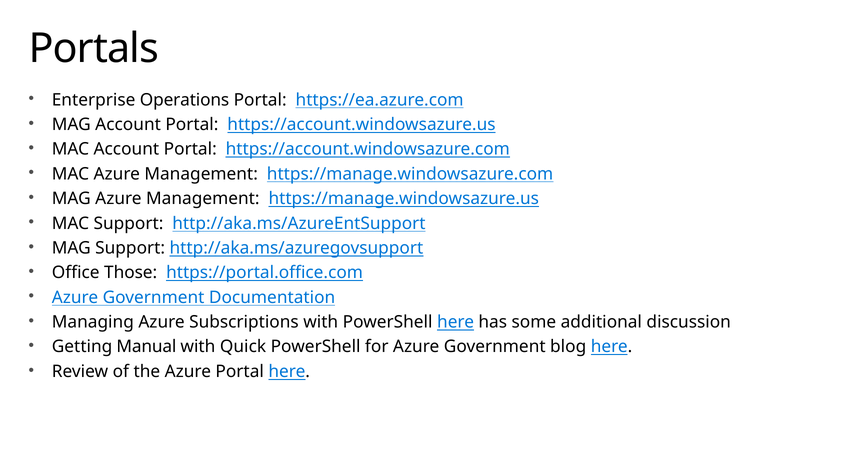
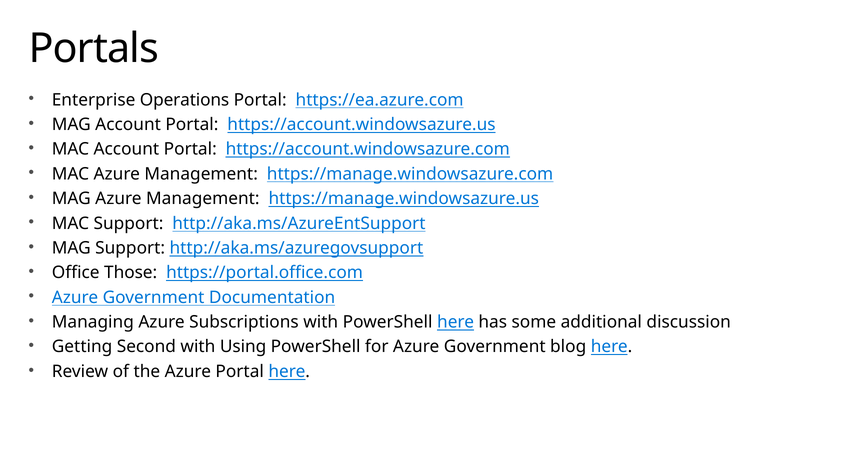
Manual: Manual -> Second (146, 347)
Quick: Quick -> Using (243, 347)
